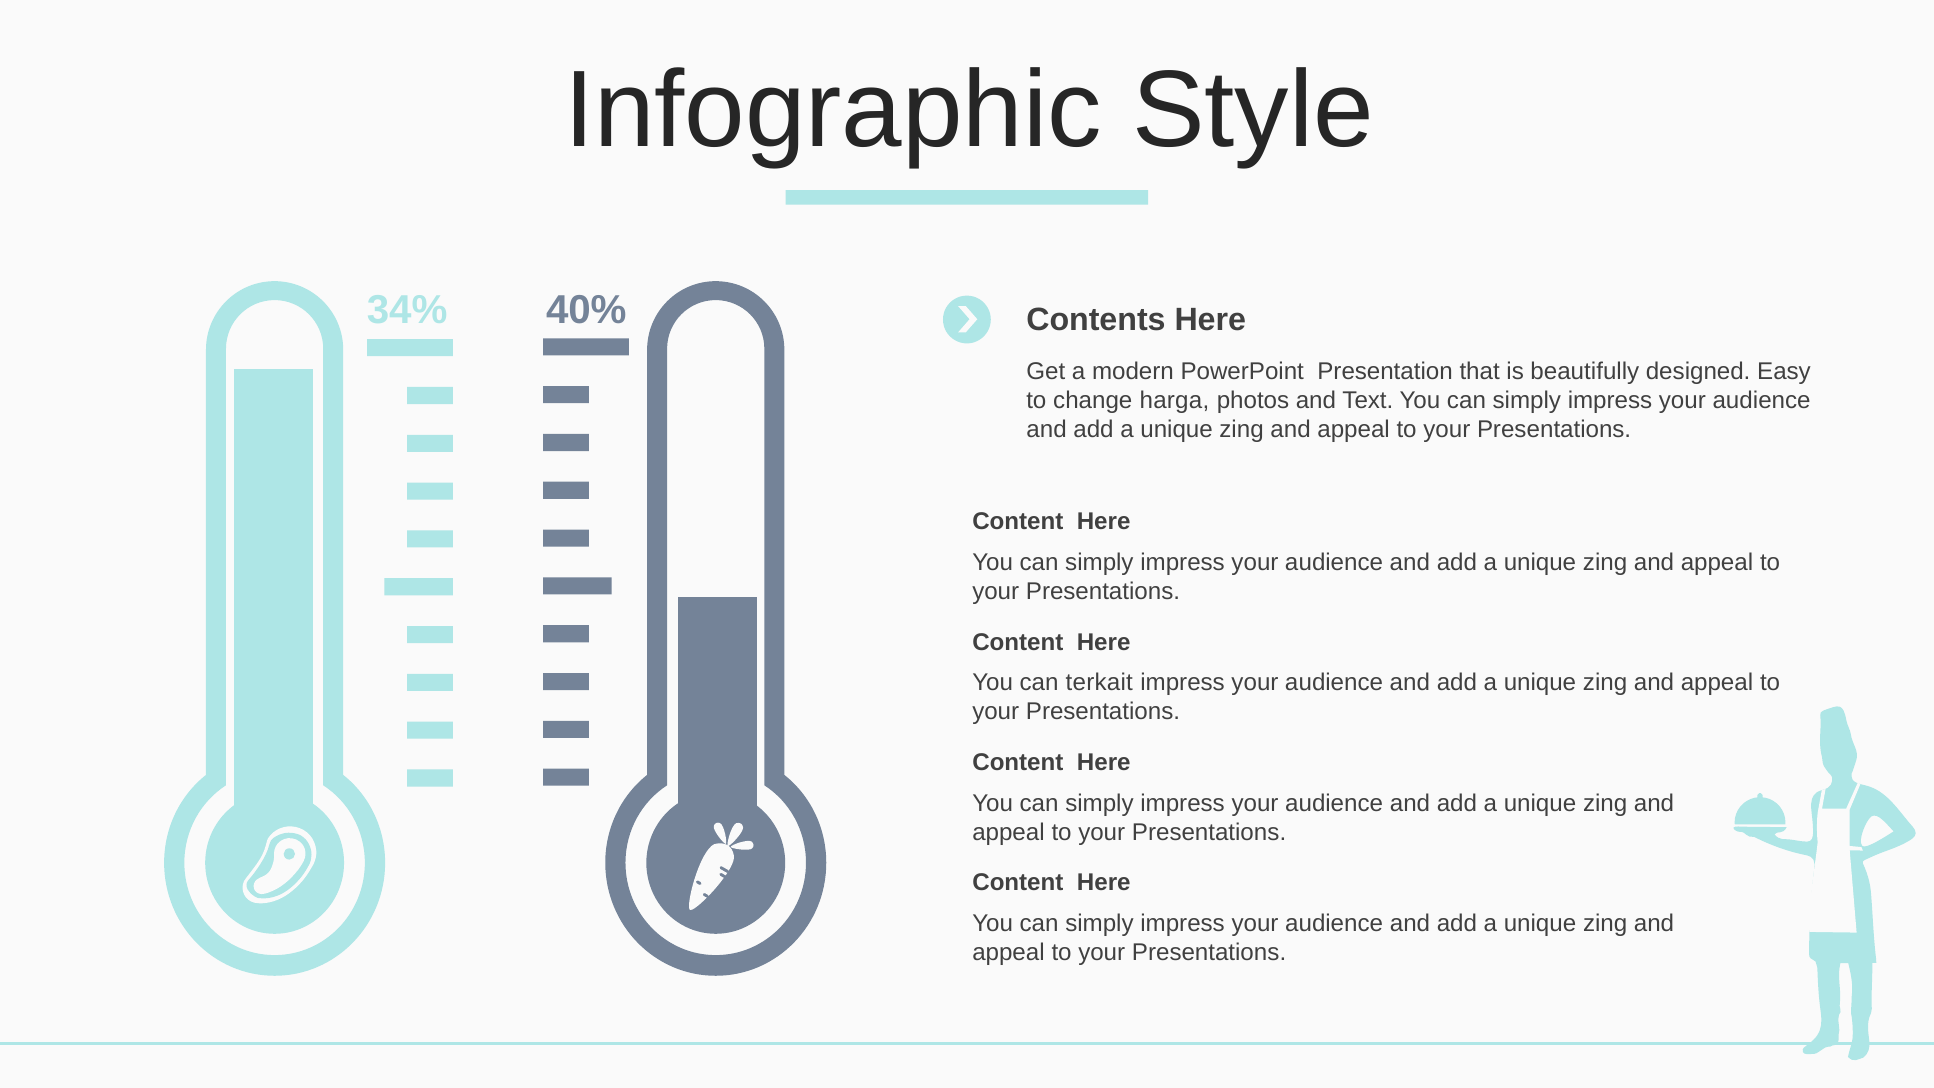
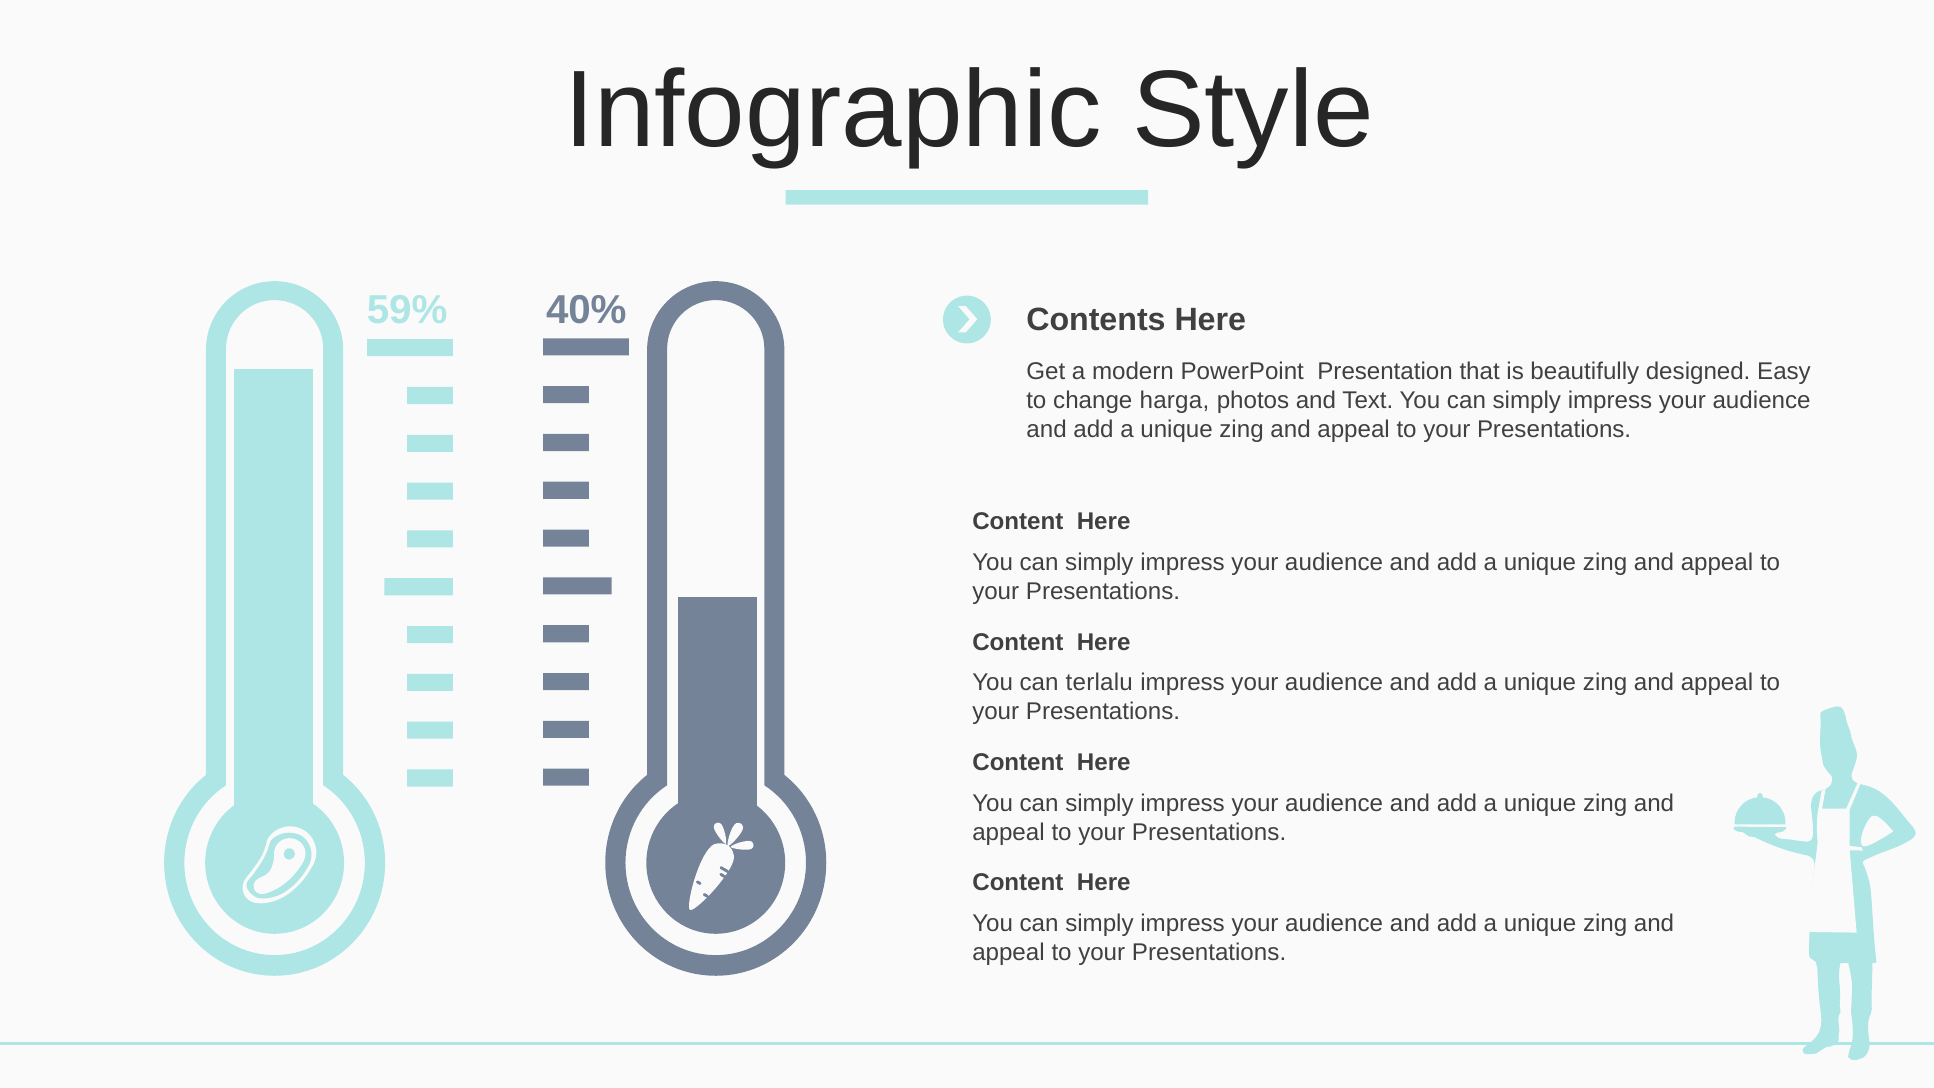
34%: 34% -> 59% (407, 310)
terkait: terkait -> terlalu (1099, 683)
